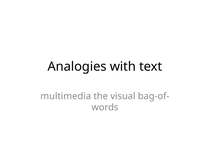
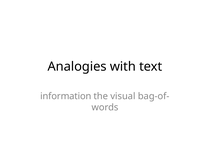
multimedia: multimedia -> information (66, 97)
